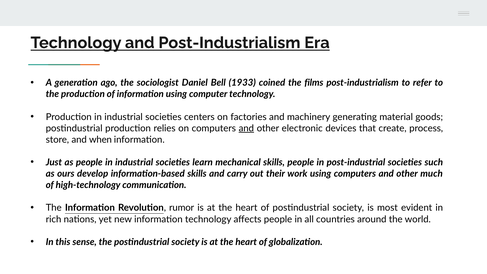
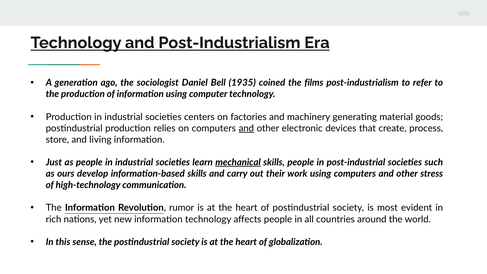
1933: 1933 -> 1935 (242, 83)
when: when -> living (100, 140)
mechanical underline: none -> present (238, 162)
much: much -> stress (432, 174)
